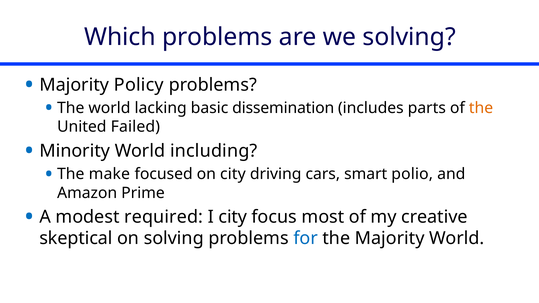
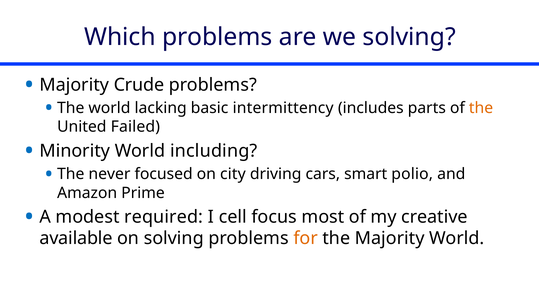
Policy: Policy -> Crude (139, 85)
dissemination: dissemination -> intermittency (283, 108)
make: make -> never (109, 174)
I city: city -> cell (233, 217)
skeptical: skeptical -> available (76, 238)
for colour: blue -> orange (306, 238)
